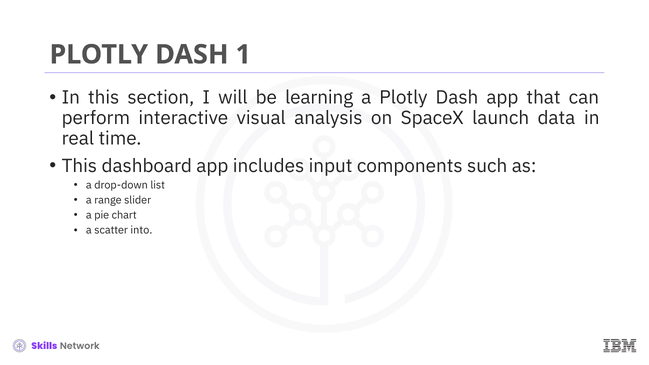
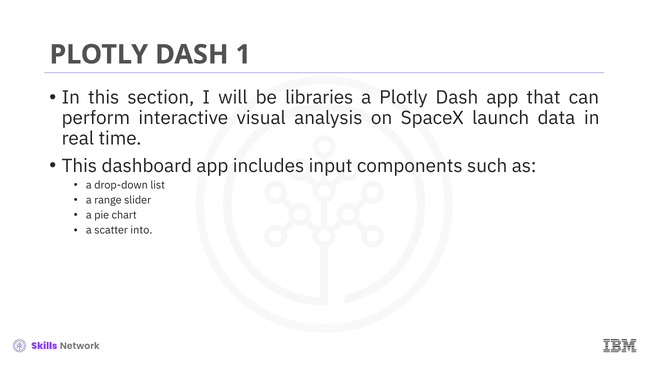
learning: learning -> libraries (319, 98)
